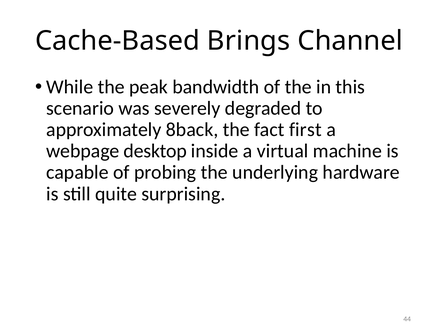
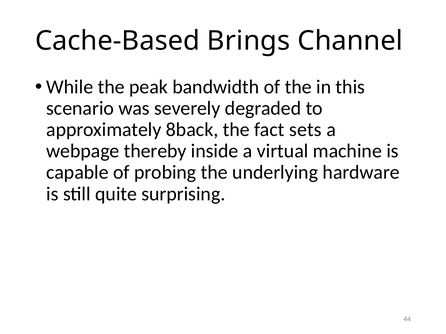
first: first -> sets (305, 130)
desktop: desktop -> thereby (155, 151)
